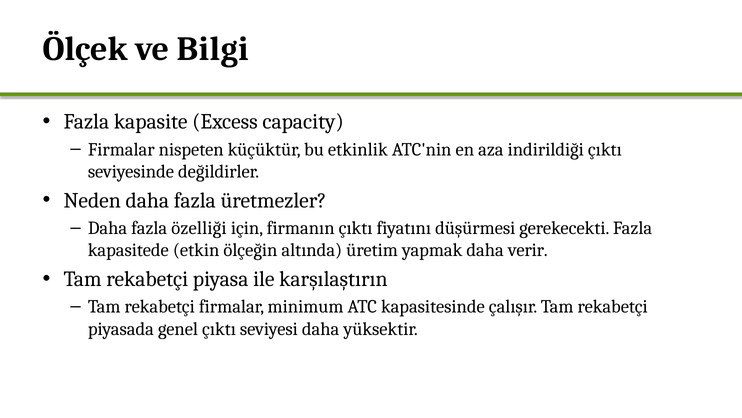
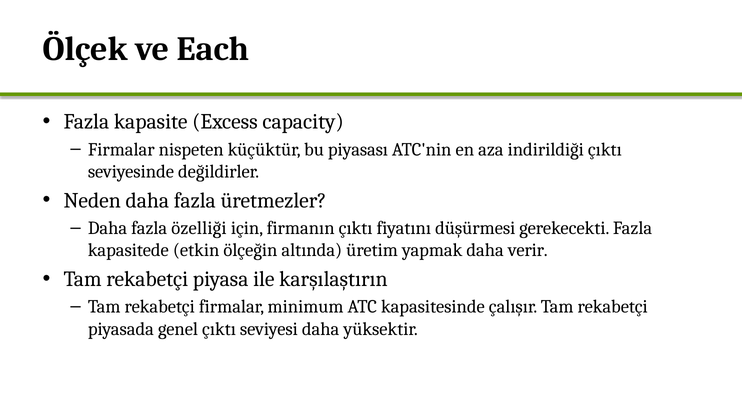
Bilgi: Bilgi -> Each (213, 49)
etkinlik: etkinlik -> piyasası (358, 149)
